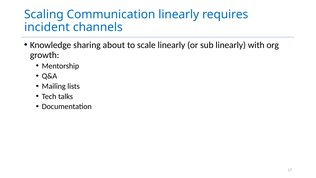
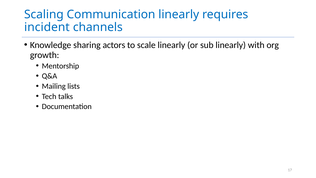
about: about -> actors (114, 45)
